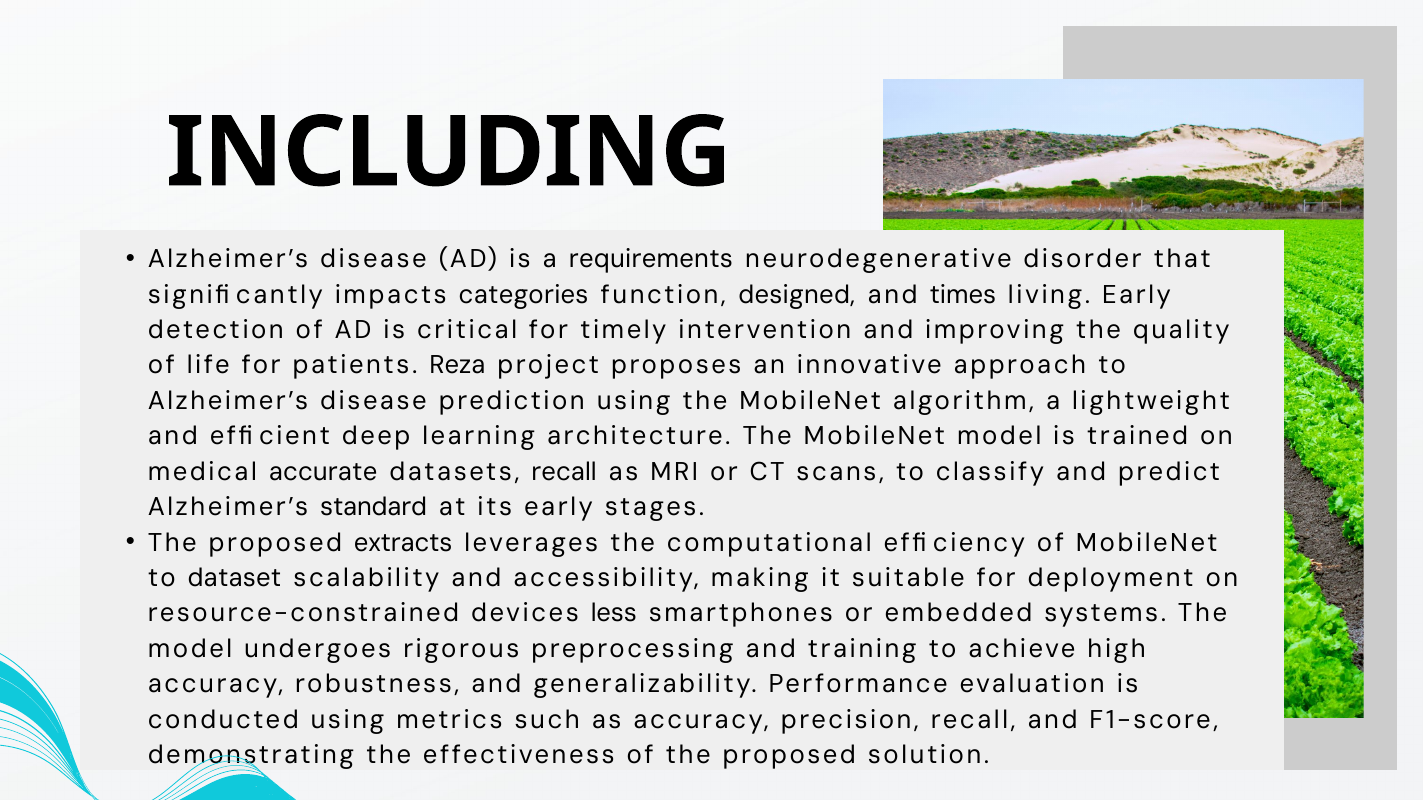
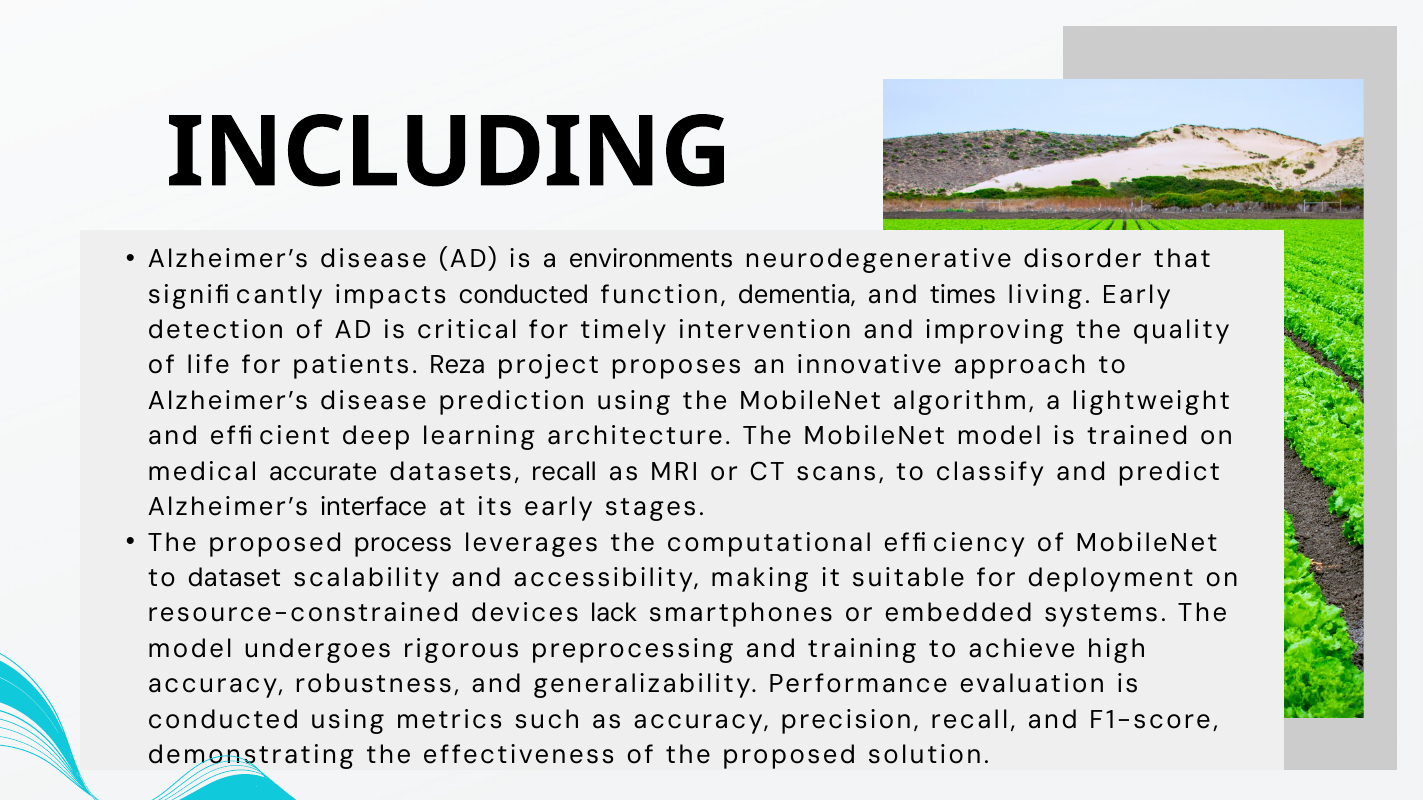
requirements: requirements -> environments (651, 259)
impacts categories: categories -> conducted (524, 295)
designed: designed -> dementia (797, 295)
standard: standard -> interface (374, 507)
extracts: extracts -> process (403, 543)
less: less -> lack (614, 614)
